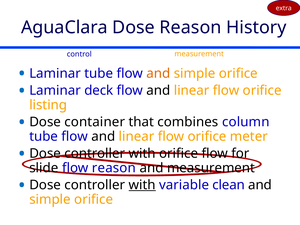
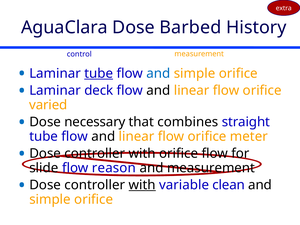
Dose Reason: Reason -> Barbed (190, 28)
tube underline: none -> present (99, 73)
and colour: orange -> blue (158, 73)
listing: listing -> varied (48, 105)
container: container -> necessary (95, 122)
column: column -> straight (246, 122)
